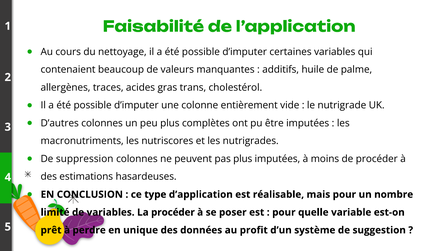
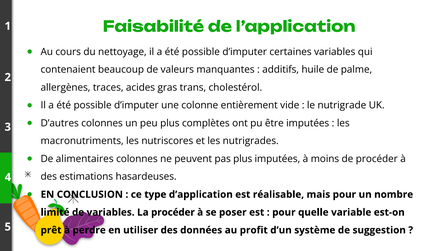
suppression: suppression -> alimentaires (85, 159)
unique: unique -> utiliser (141, 230)
